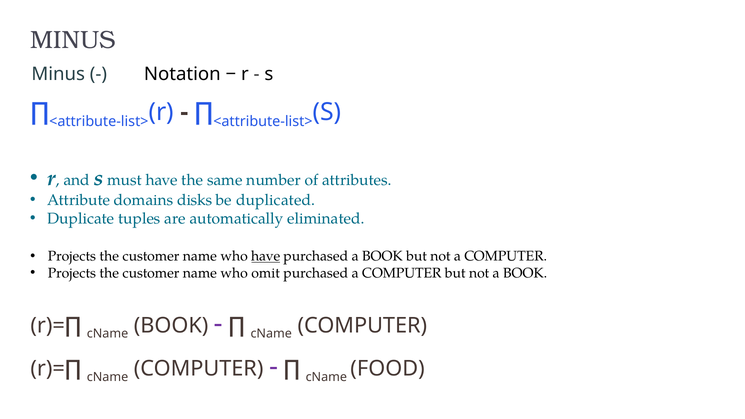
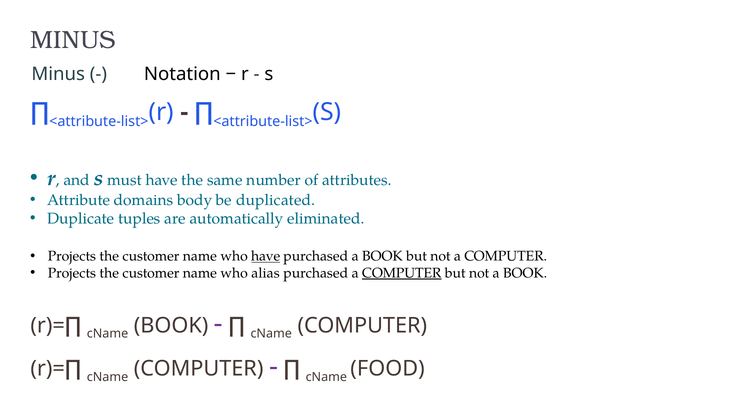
disks: disks -> body (195, 200)
omit: omit -> alias (266, 273)
COMPUTER underline: none -> present (402, 273)
